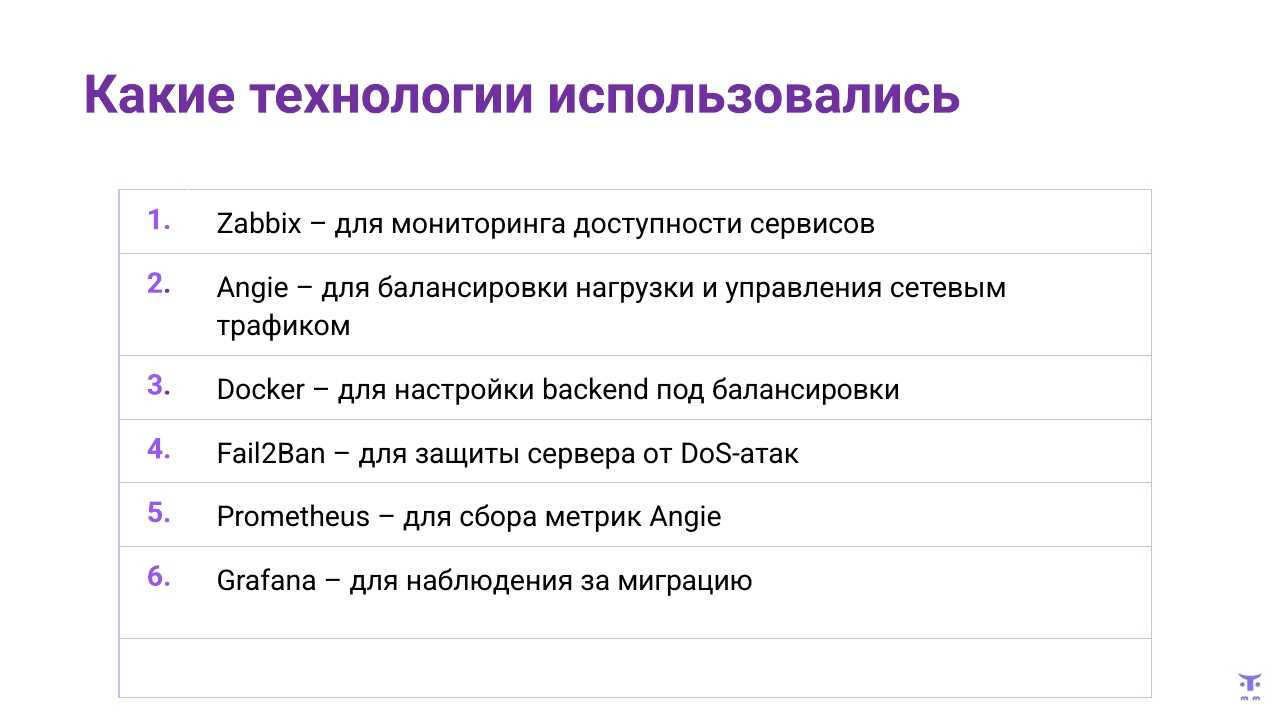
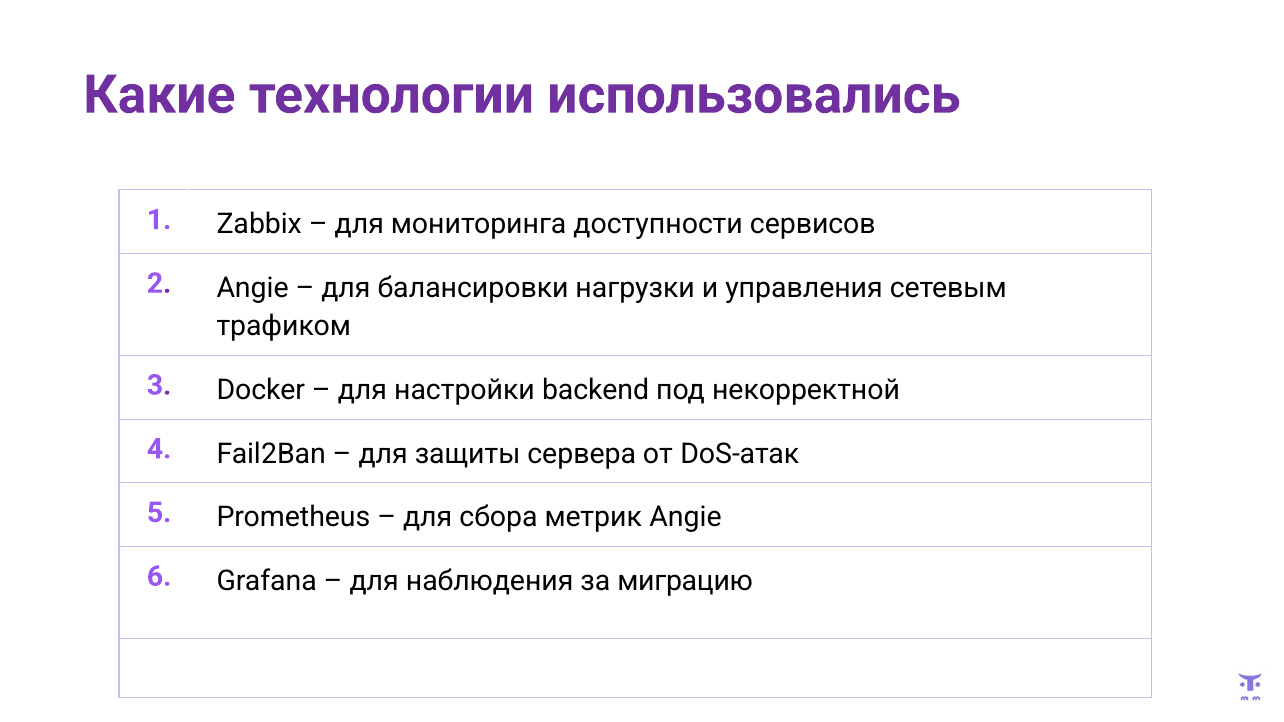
под балансировки: балансировки -> некорректной (806, 390)
